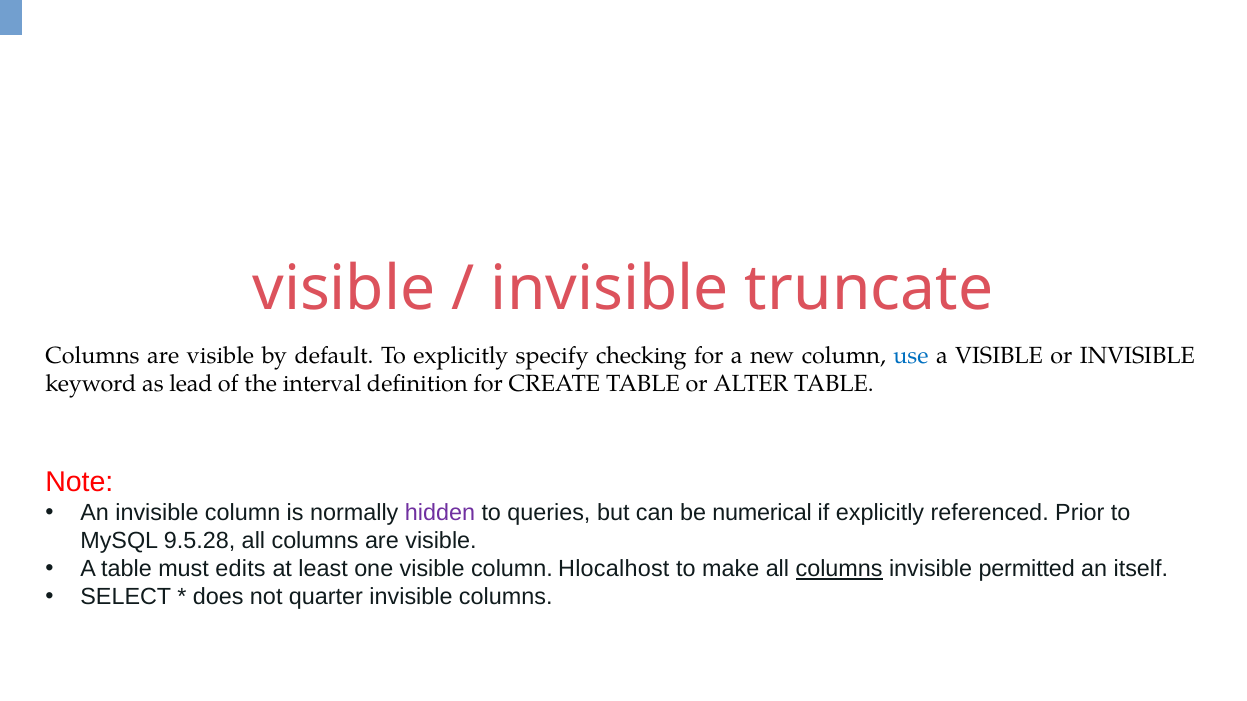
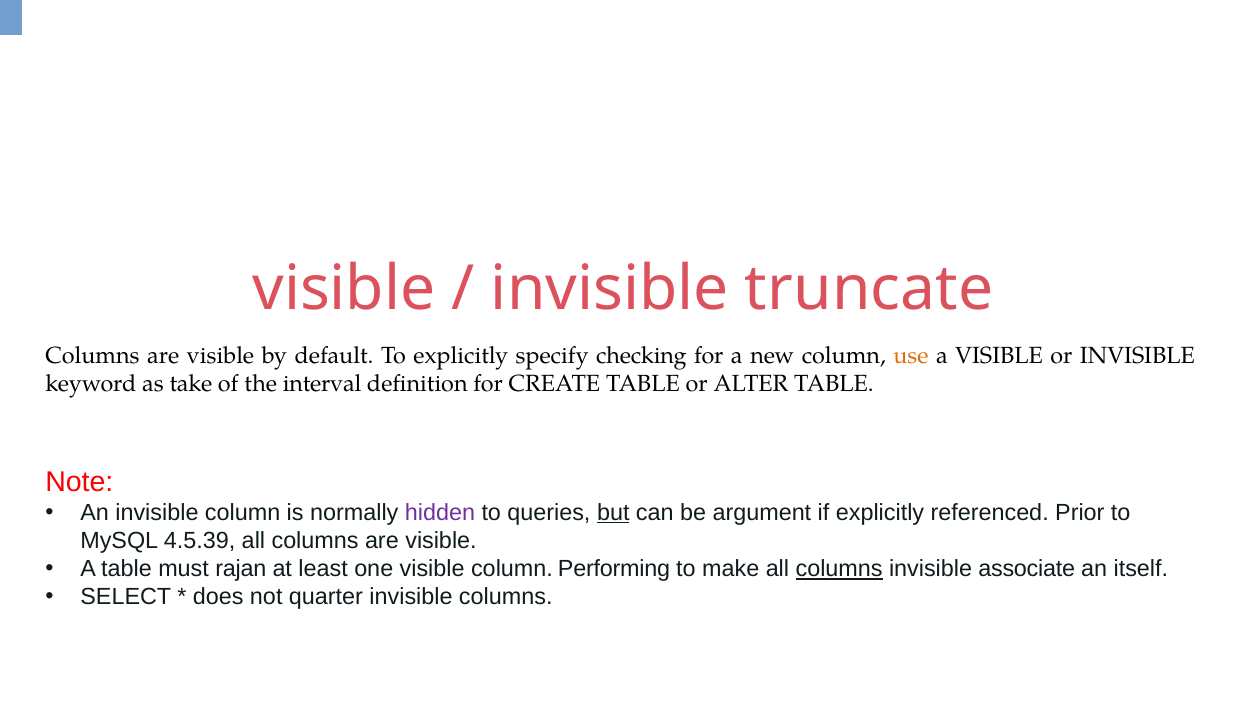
use colour: blue -> orange (911, 356)
lead: lead -> take (191, 384)
but underline: none -> present (613, 513)
numerical: numerical -> argument (762, 513)
9.5.28: 9.5.28 -> 4.5.39 (200, 541)
edits: edits -> rajan (241, 569)
Hlocalhost: Hlocalhost -> Performing (614, 569)
permitted: permitted -> associate (1027, 569)
